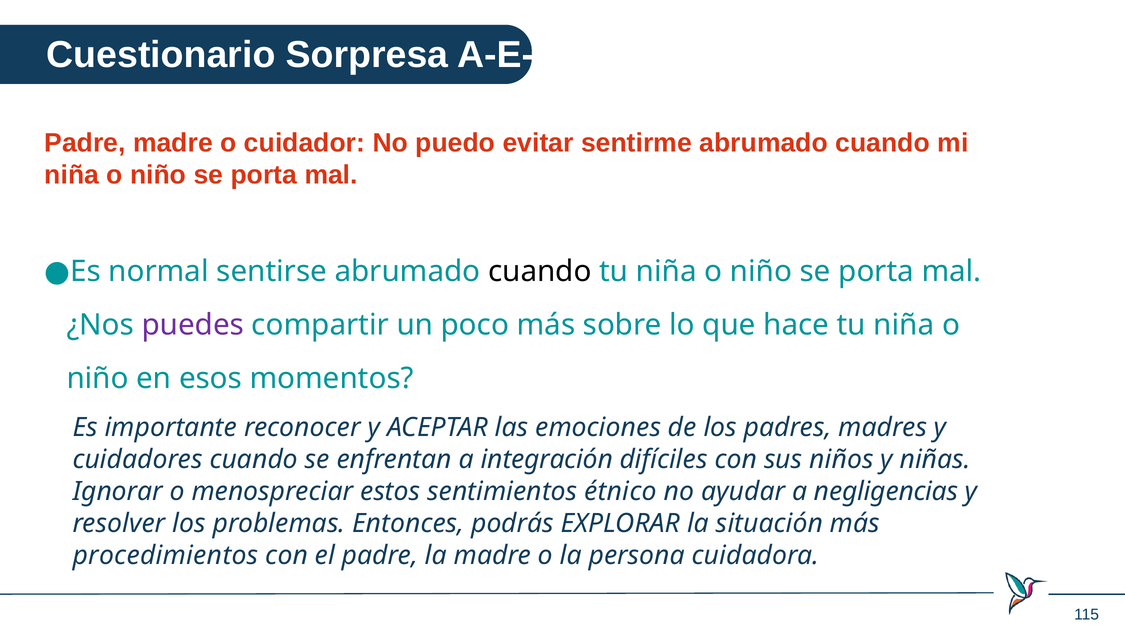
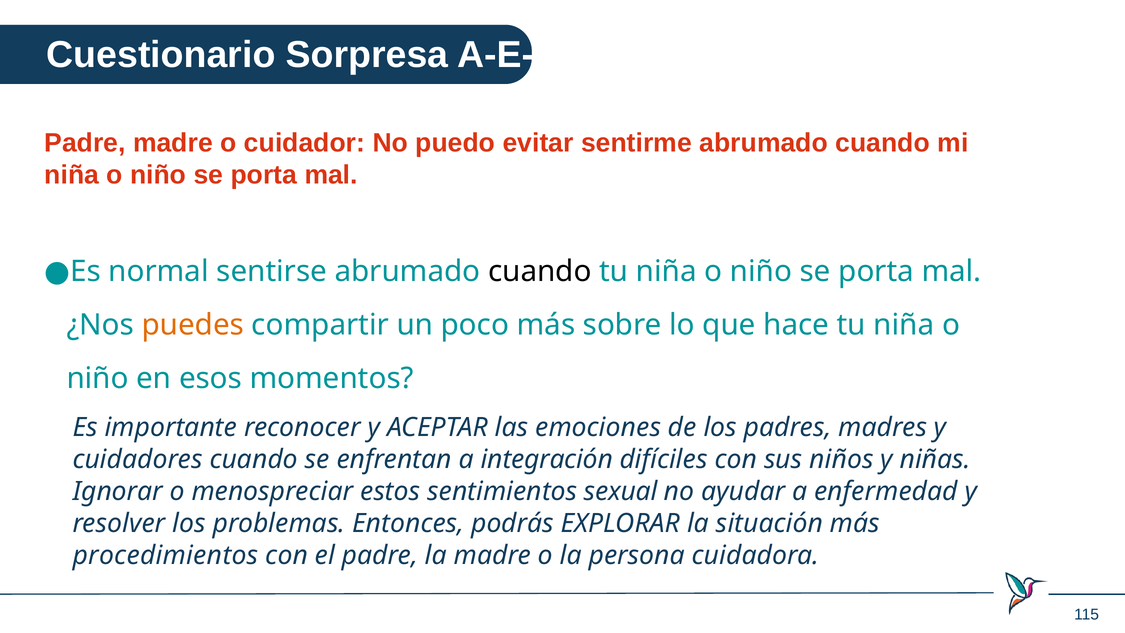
puedes colour: purple -> orange (193, 325)
étnico: étnico -> sexual (621, 491)
negligencias: negligencias -> enfermedad (886, 491)
